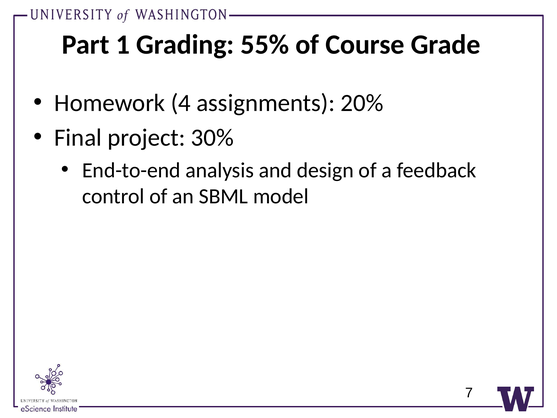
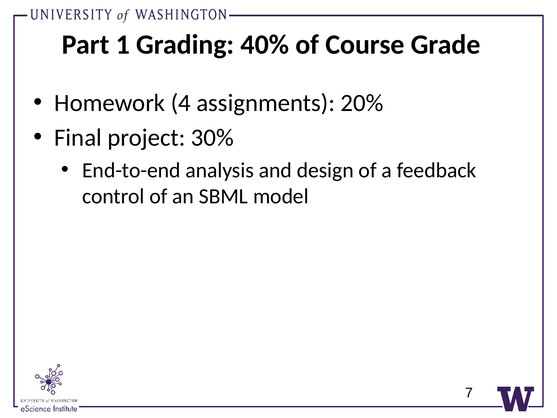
55%: 55% -> 40% (265, 45)
